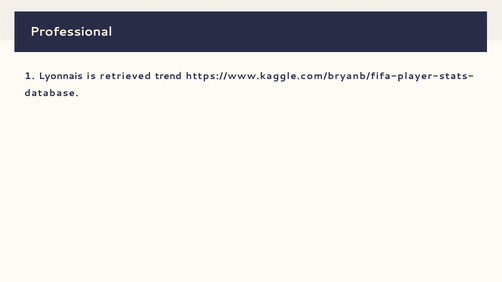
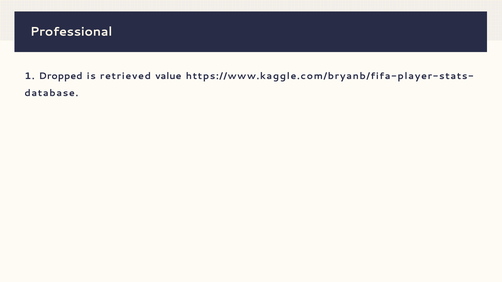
Lyonnais: Lyonnais -> Dropped (61, 76)
trend: trend -> value (168, 76)
